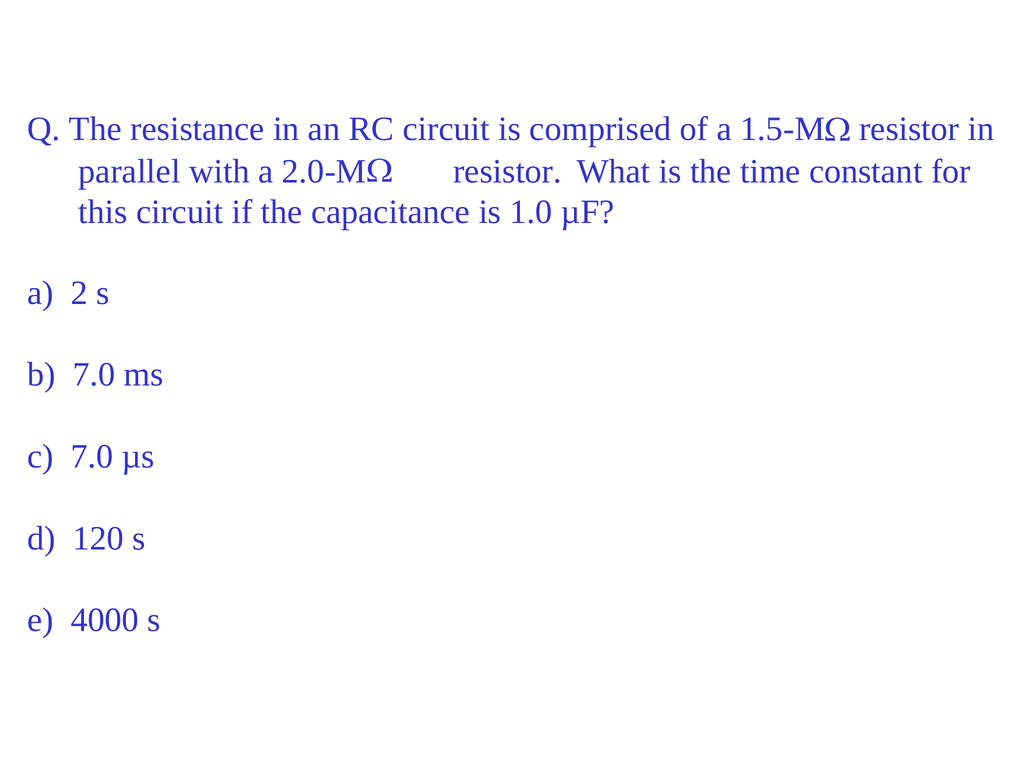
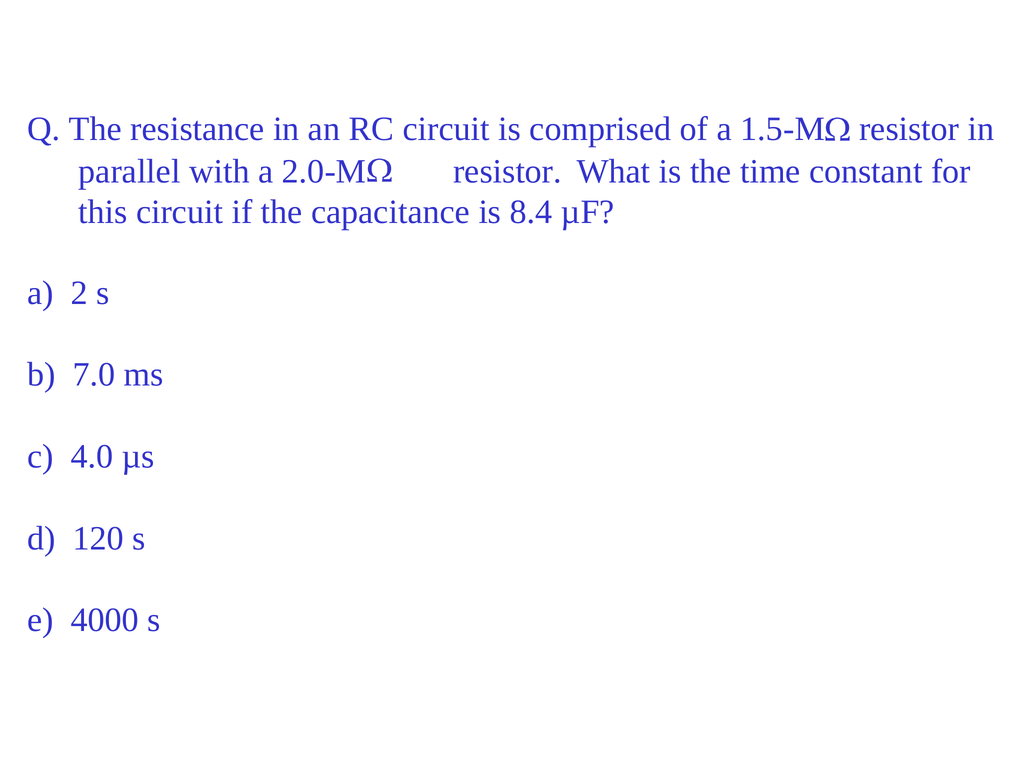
1.0: 1.0 -> 8.4 (531, 212)
7.0: 7.0 -> 4.0 (92, 457)
